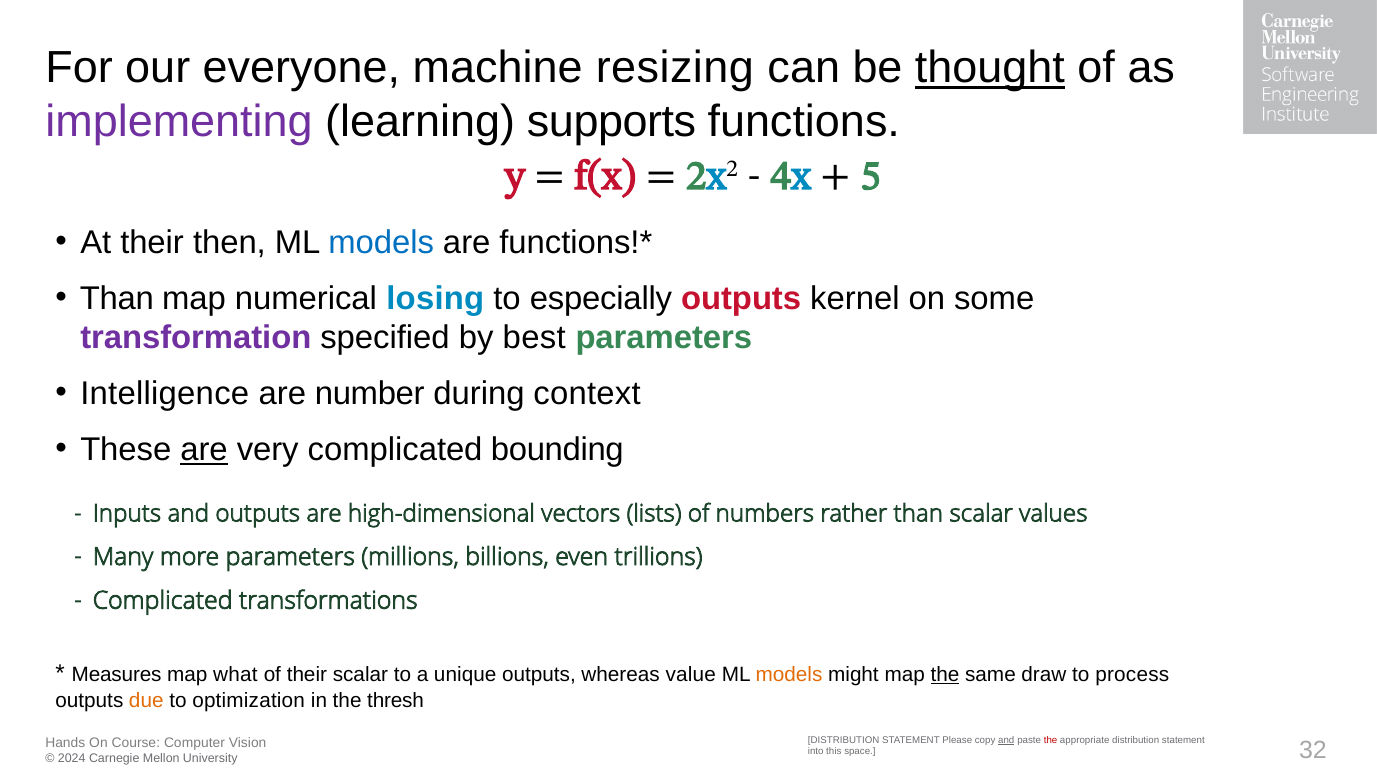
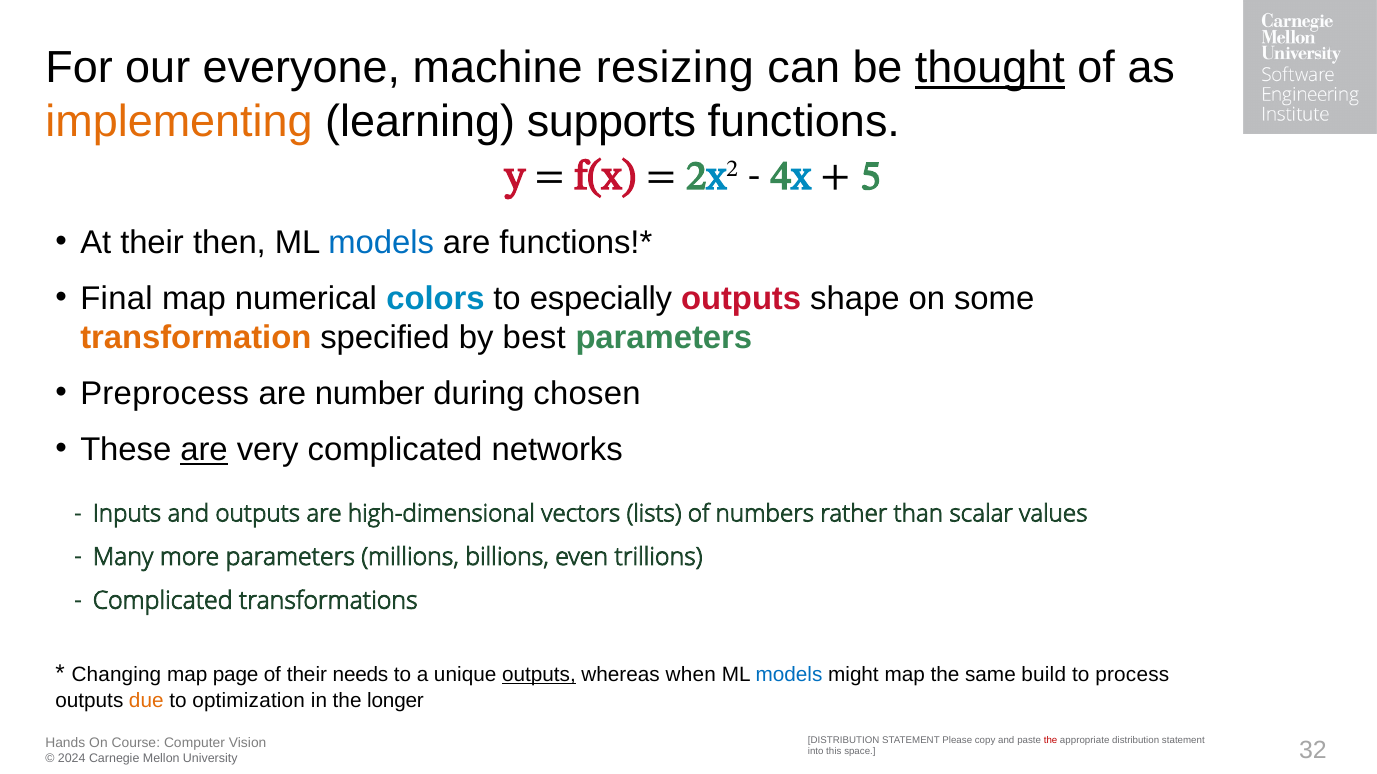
implementing colour: purple -> orange (179, 122)
Than: Than -> Final (117, 298)
losing: losing -> colors (435, 298)
kernel: kernel -> shape (855, 298)
transformation colour: purple -> orange (196, 338)
Intelligence: Intelligence -> Preprocess (165, 394)
context: context -> chosen (587, 394)
bounding: bounding -> networks (557, 450)
Measures: Measures -> Changing (116, 675)
what: what -> page (236, 675)
their scalar: scalar -> needs (361, 675)
outputs underline: none -> present (539, 675)
value: value -> when (691, 675)
models colour: orange -> blue (789, 675)
the underline: present -> none (945, 675)
draw: draw -> build (1044, 675)
thresh: thresh -> longer (396, 701)
and underline: present -> none (1006, 740)
